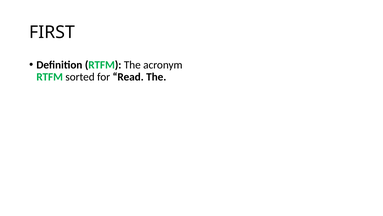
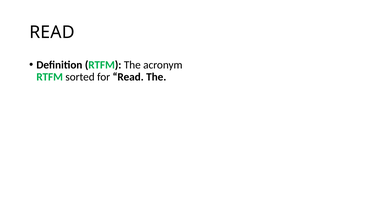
FIRST: FIRST -> READ (52, 32)
